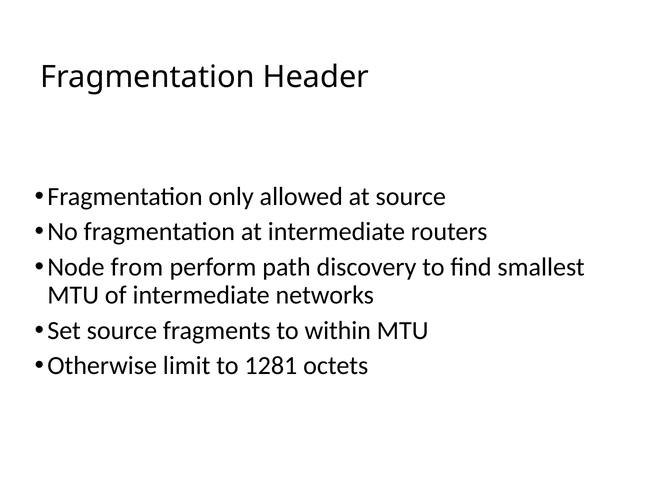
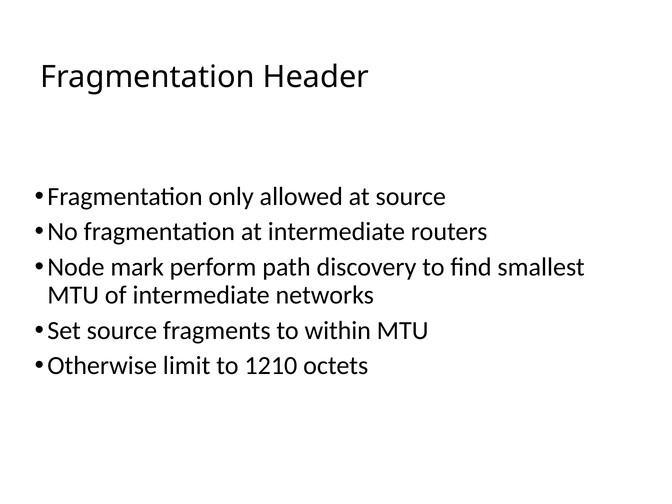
from: from -> mark (137, 267)
1281: 1281 -> 1210 (271, 366)
